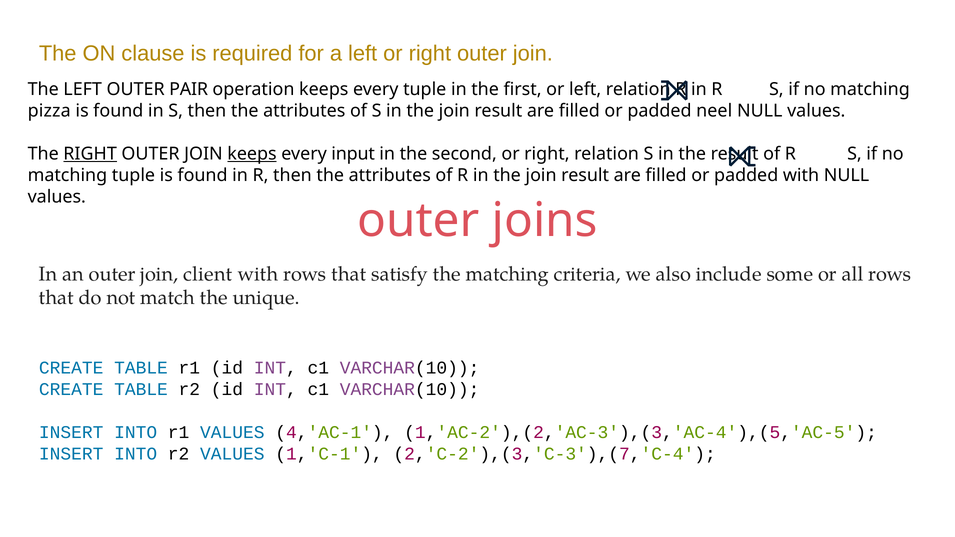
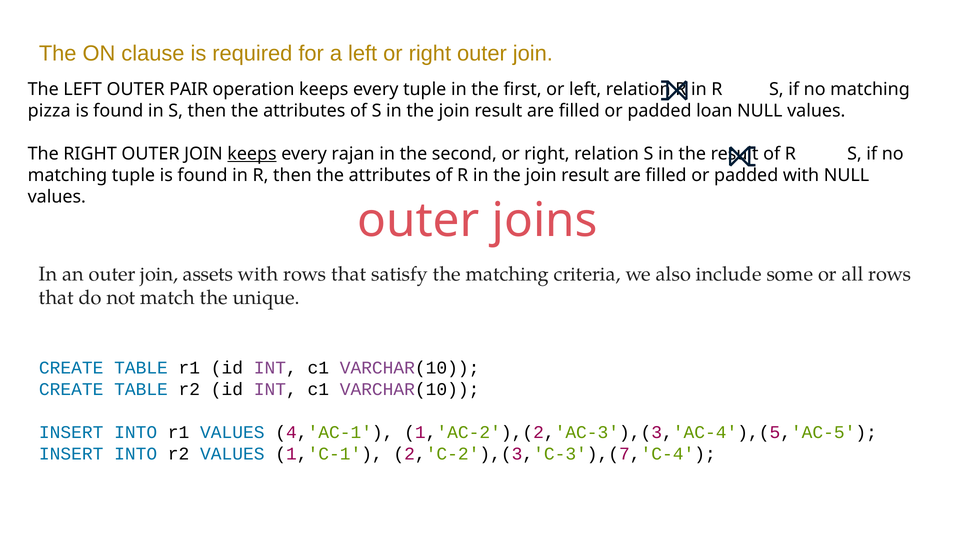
neel: neel -> loan (714, 111)
RIGHT underline: present -> none (90, 154)
input: input -> rajan (353, 154)
client: client -> assets (208, 274)
